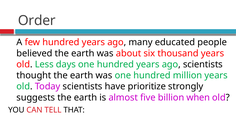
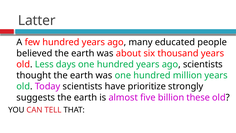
Order: Order -> Latter (37, 21)
when: when -> these (198, 97)
